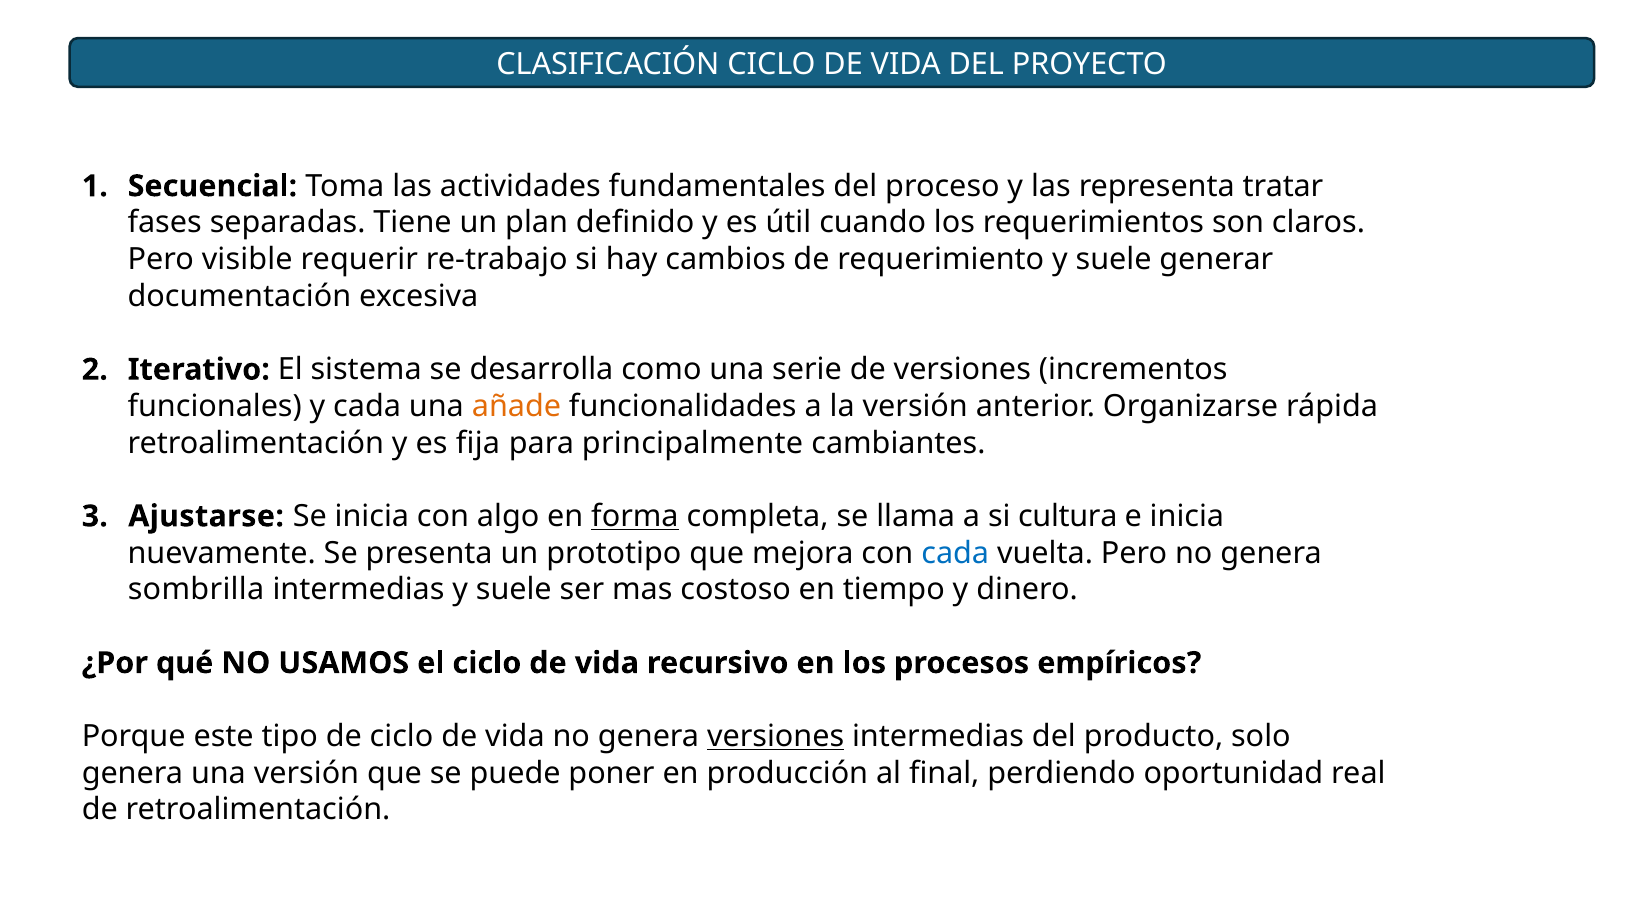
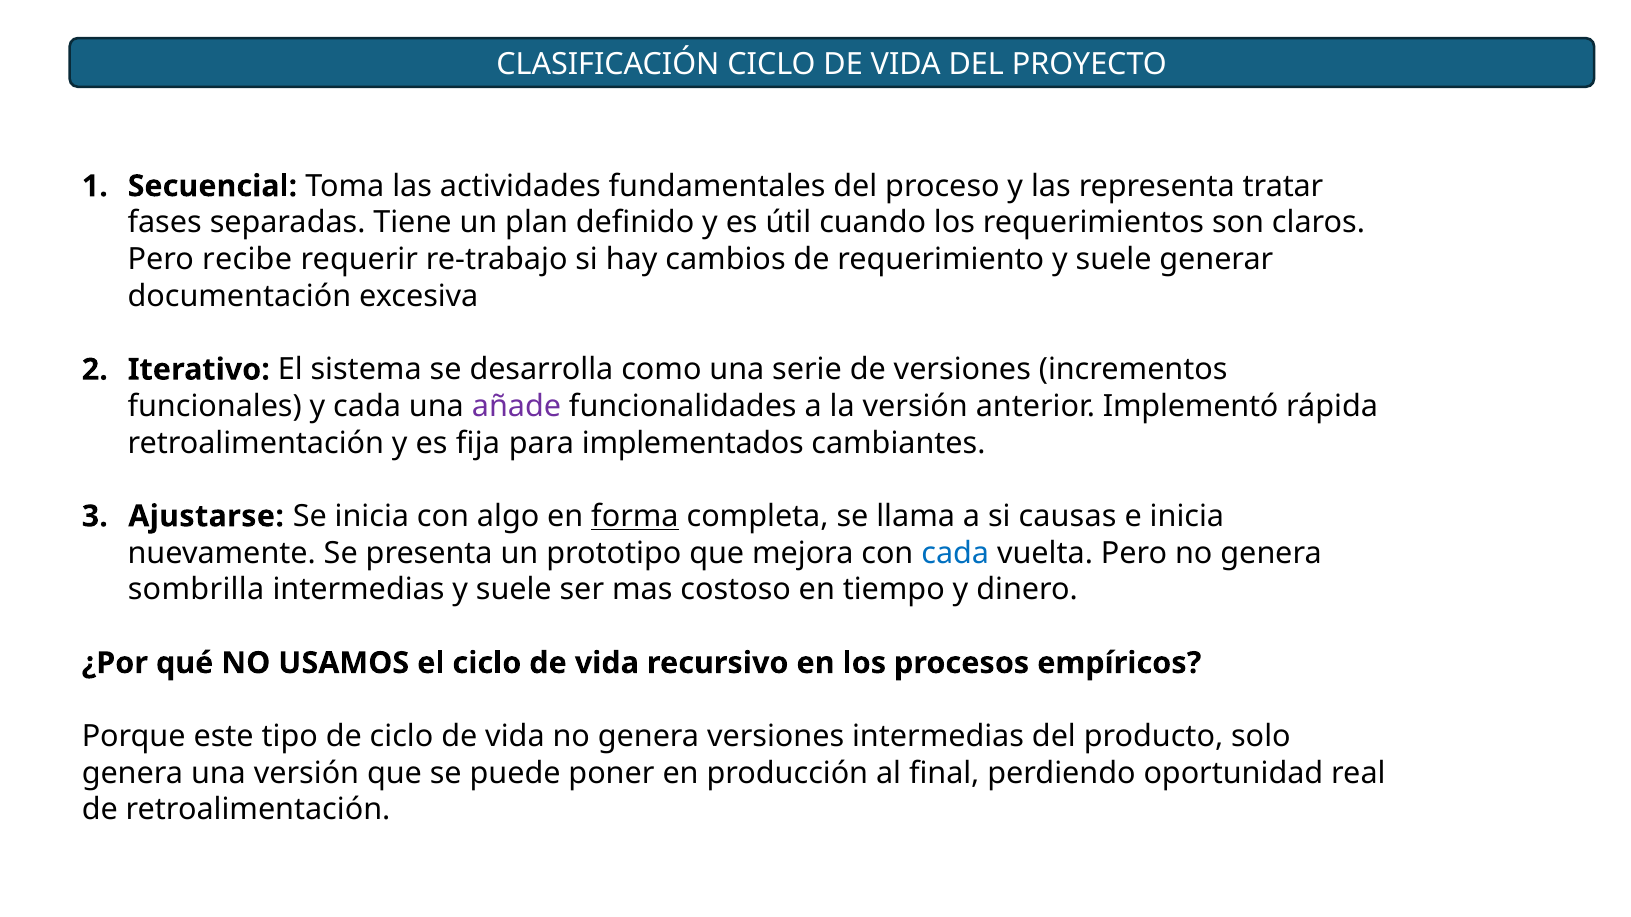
visible: visible -> recibe (247, 260)
añade colour: orange -> purple (517, 406)
Organizarse: Organizarse -> Implementó (1191, 406)
principalmente: principalmente -> implementados (693, 443)
cultura: cultura -> causas (1068, 517)
versiones underline: present -> none (776, 737)
